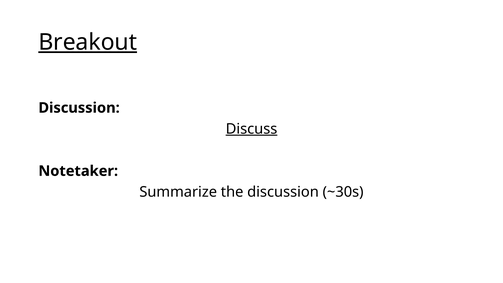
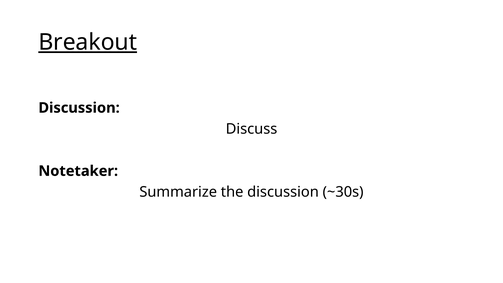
Discuss underline: present -> none (252, 129)
